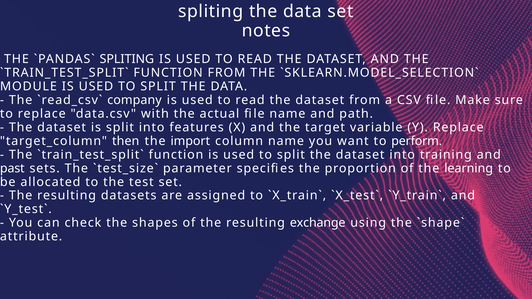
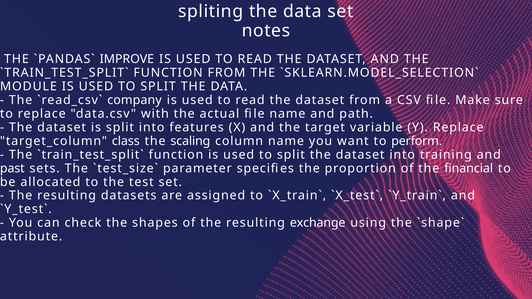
SPLITING: SPLITING -> IMPROVE (127, 59)
then: then -> class (126, 141)
import: import -> scaling (190, 141)
learning: learning -> financial (469, 168)
